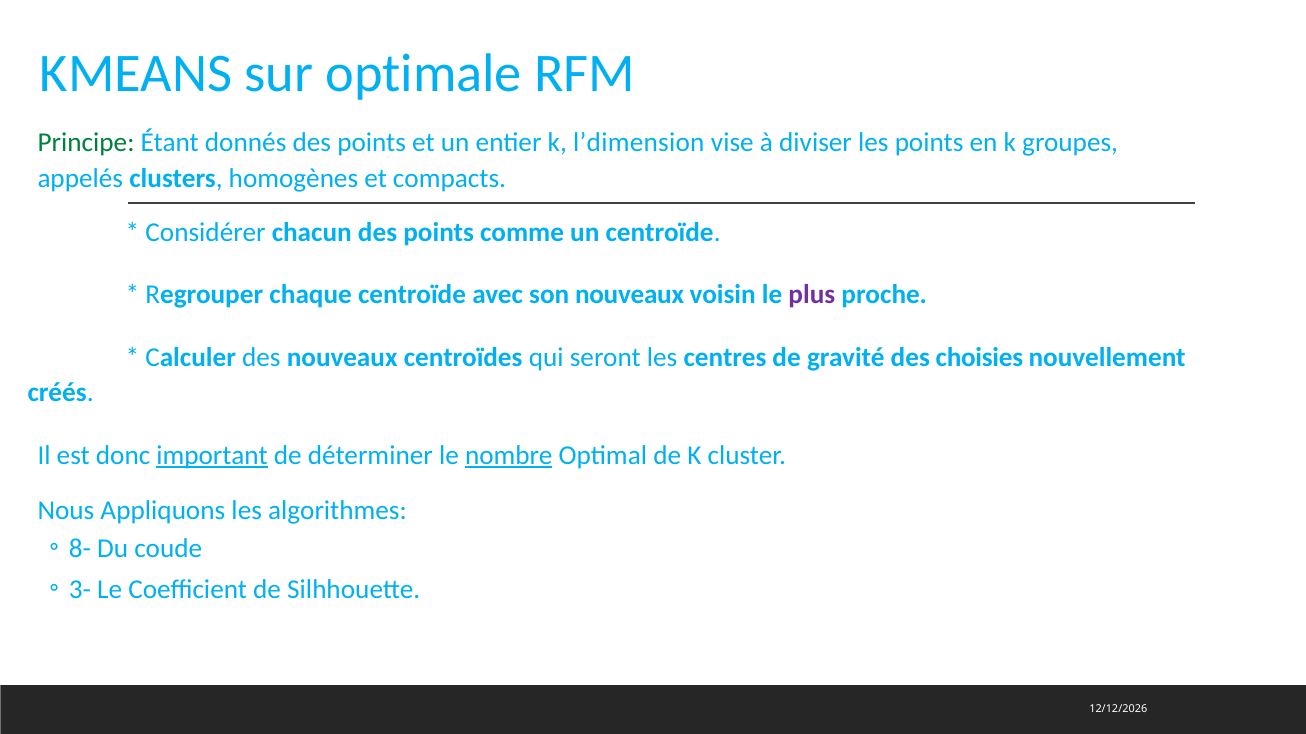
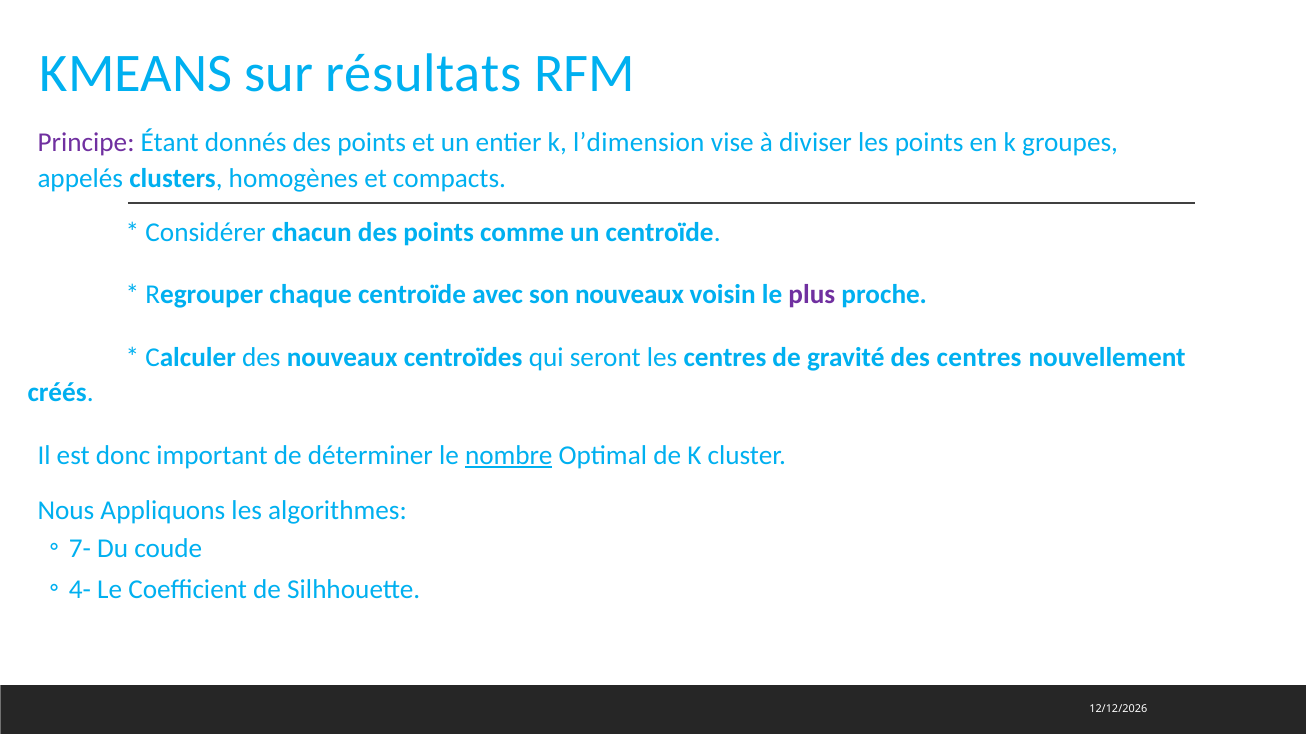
optimale: optimale -> résultats (423, 74)
Principe colour: green -> purple (86, 143)
des choisies: choisies -> centres (979, 357)
important underline: present -> none (212, 456)
8-: 8- -> 7- (80, 549)
3-: 3- -> 4- (80, 590)
